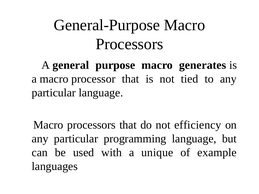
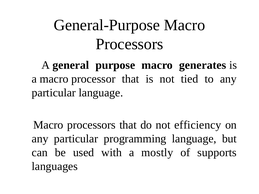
unique: unique -> mostly (157, 153)
example: example -> supports (217, 153)
